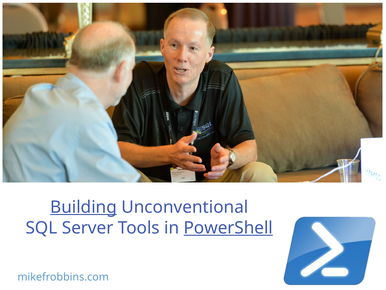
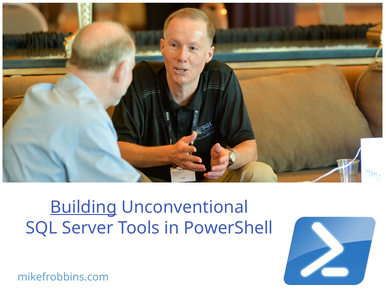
PowerShell underline: present -> none (228, 227)
